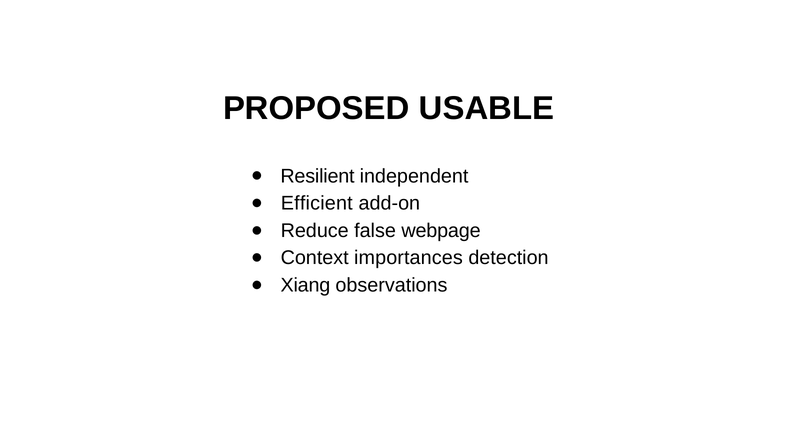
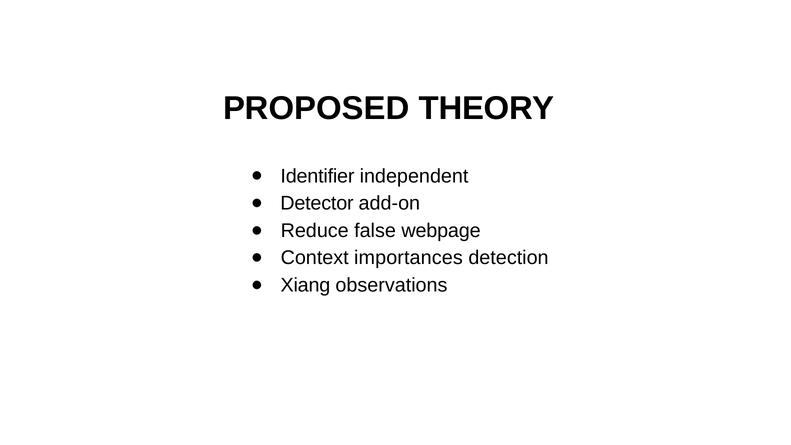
USABLE: USABLE -> THEORY (487, 108)
Resilient: Resilient -> Identifier (317, 176)
Efficient: Efficient -> Detector (317, 203)
